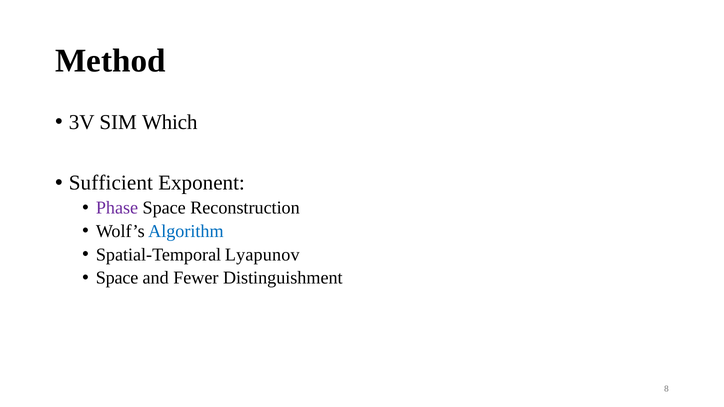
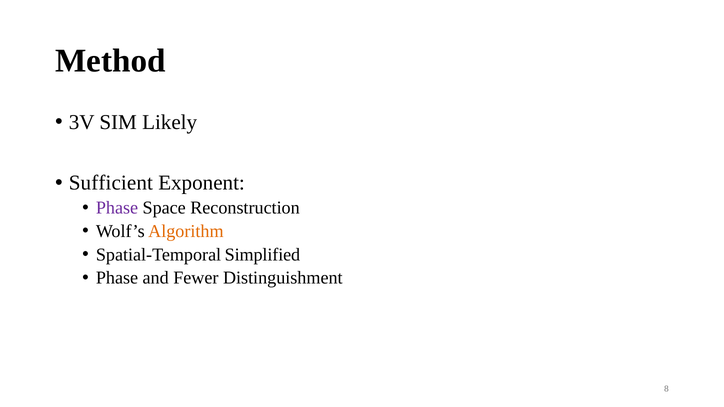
Which: Which -> Likely (170, 122)
Algorithm colour: blue -> orange (186, 231)
Lyapunov: Lyapunov -> Simplified (262, 255)
Space: Space -> Phase (117, 278)
